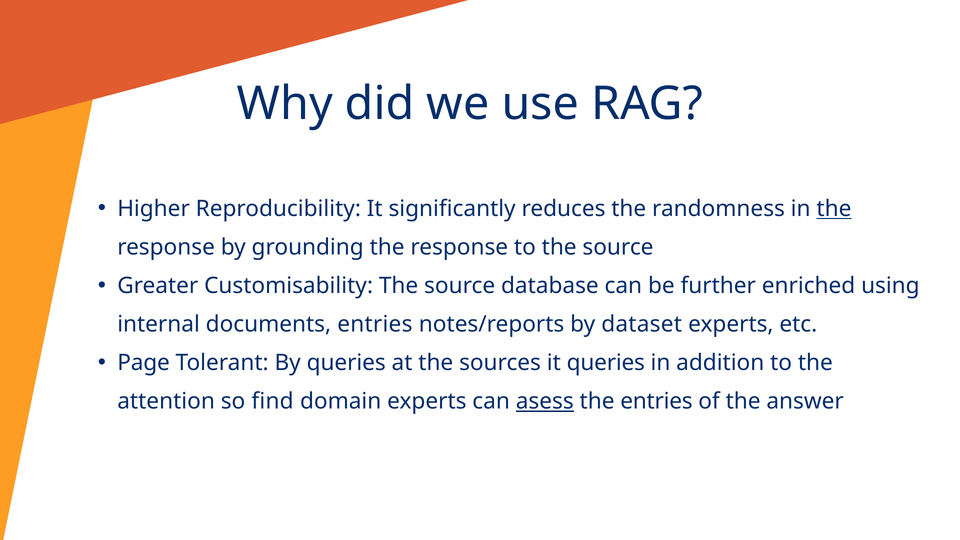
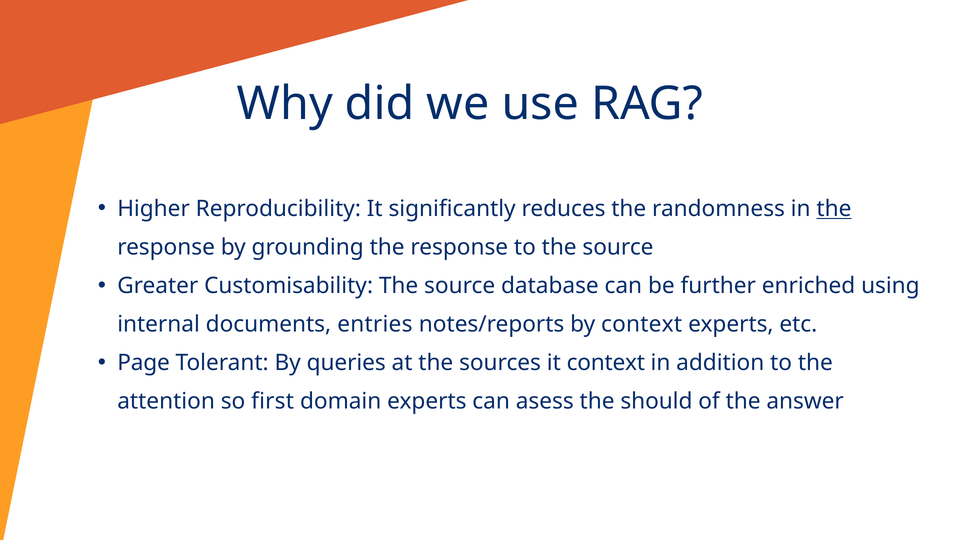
by dataset: dataset -> context (642, 324)
it queries: queries -> context (606, 363)
find: find -> first (273, 401)
asess underline: present -> none (545, 401)
the entries: entries -> should (656, 401)
